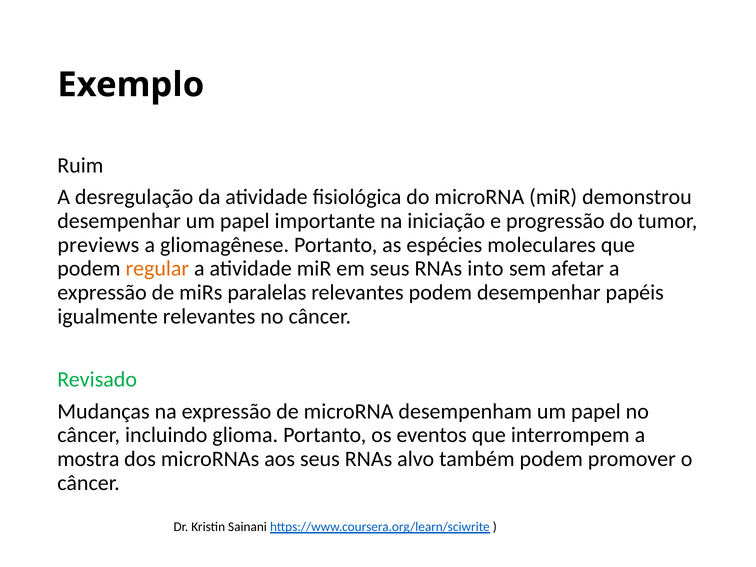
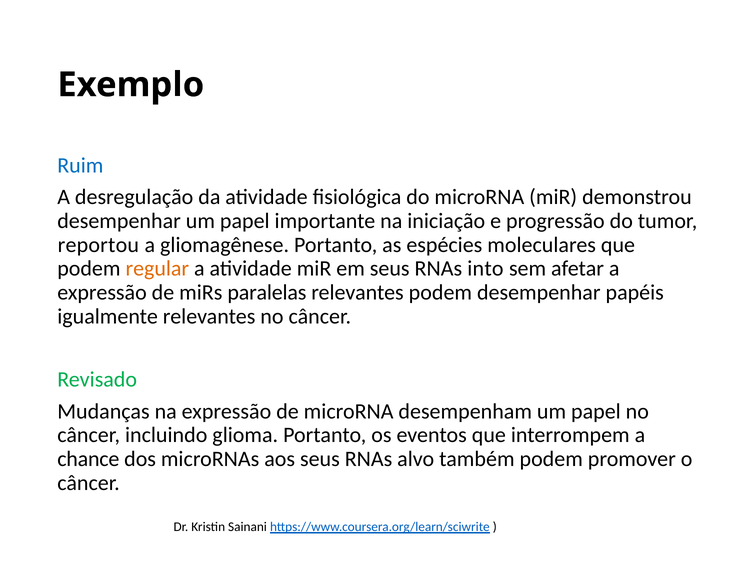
Ruim colour: black -> blue (80, 165)
previews: previews -> reportou (98, 245)
mostra: mostra -> chance (88, 459)
